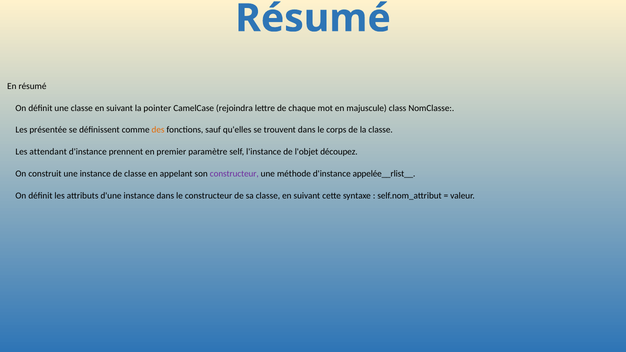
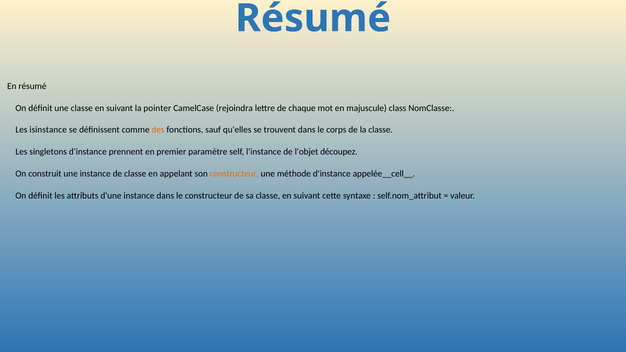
présentée: présentée -> isinstance (48, 130)
attendant: attendant -> singletons (48, 152)
constructeur colour: purple -> orange (234, 174)
appelée__rlist__: appelée__rlist__ -> appelée__cell__ (384, 174)
